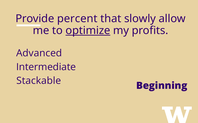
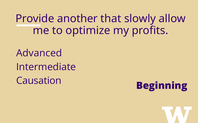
percent: percent -> another (77, 19)
optimize underline: present -> none (88, 31)
Stackable: Stackable -> Causation (39, 81)
